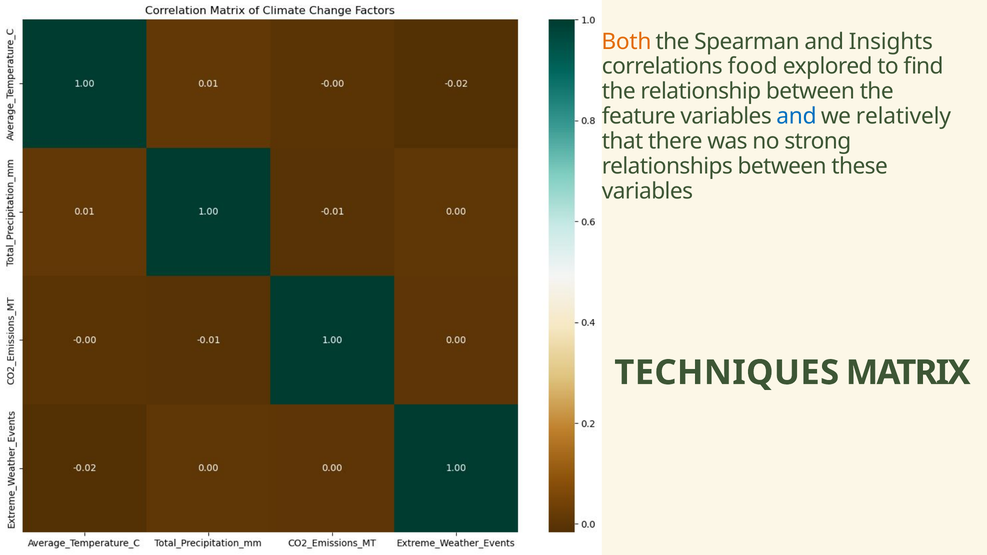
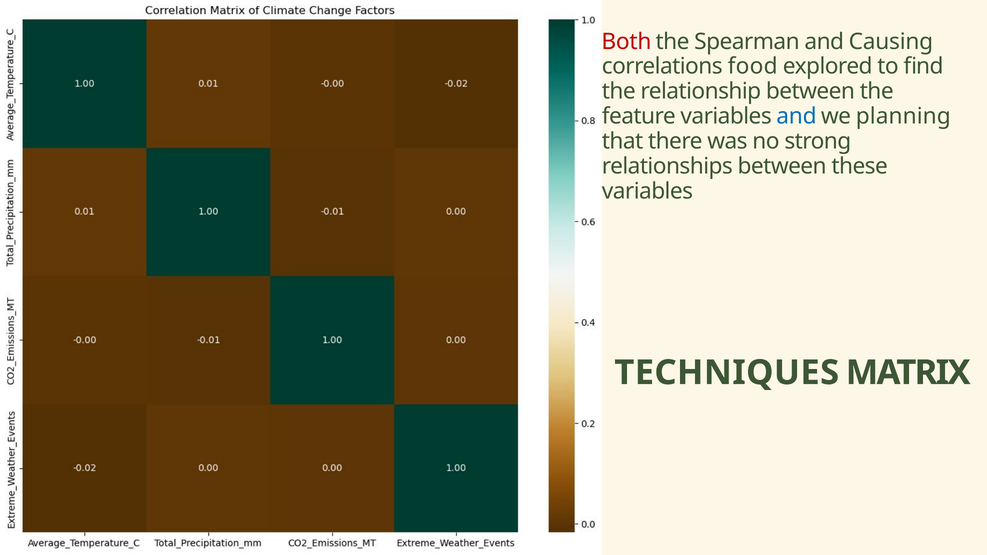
Both colour: orange -> red (626, 42)
Insights: Insights -> Causing (891, 42)
relatively: relatively -> planning (903, 116)
